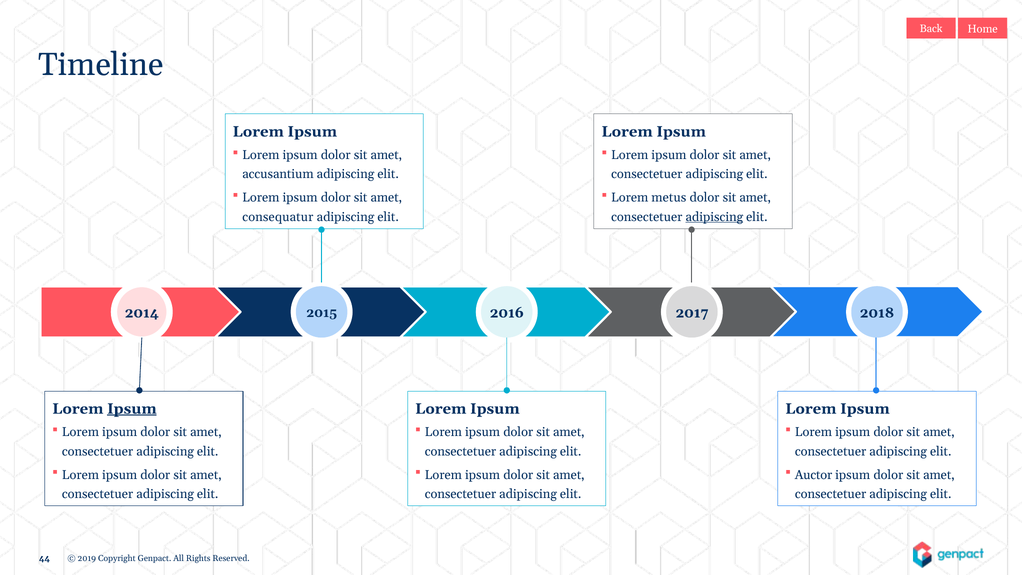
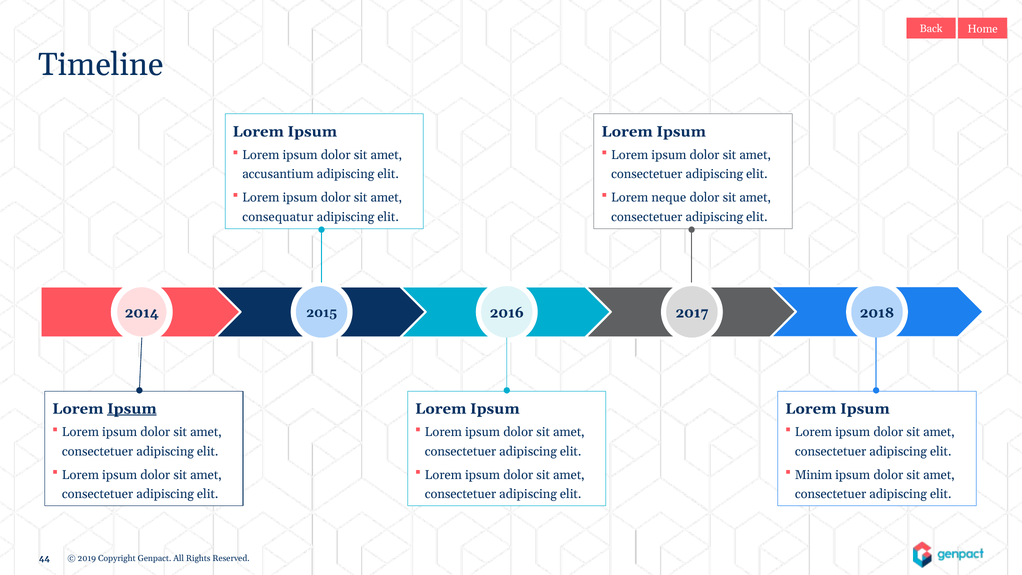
metus: metus -> neque (669, 198)
adipiscing underline: present -> none (714, 217)
Auctor: Auctor -> Minim (814, 475)
